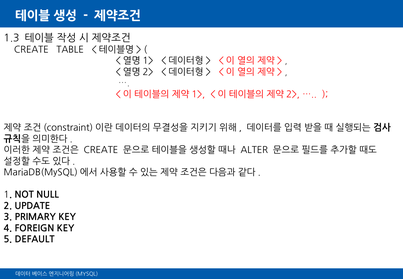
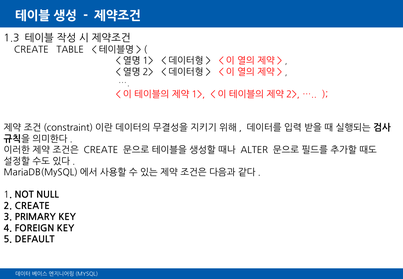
2 UPDATE: UPDATE -> CREATE (32, 206)
